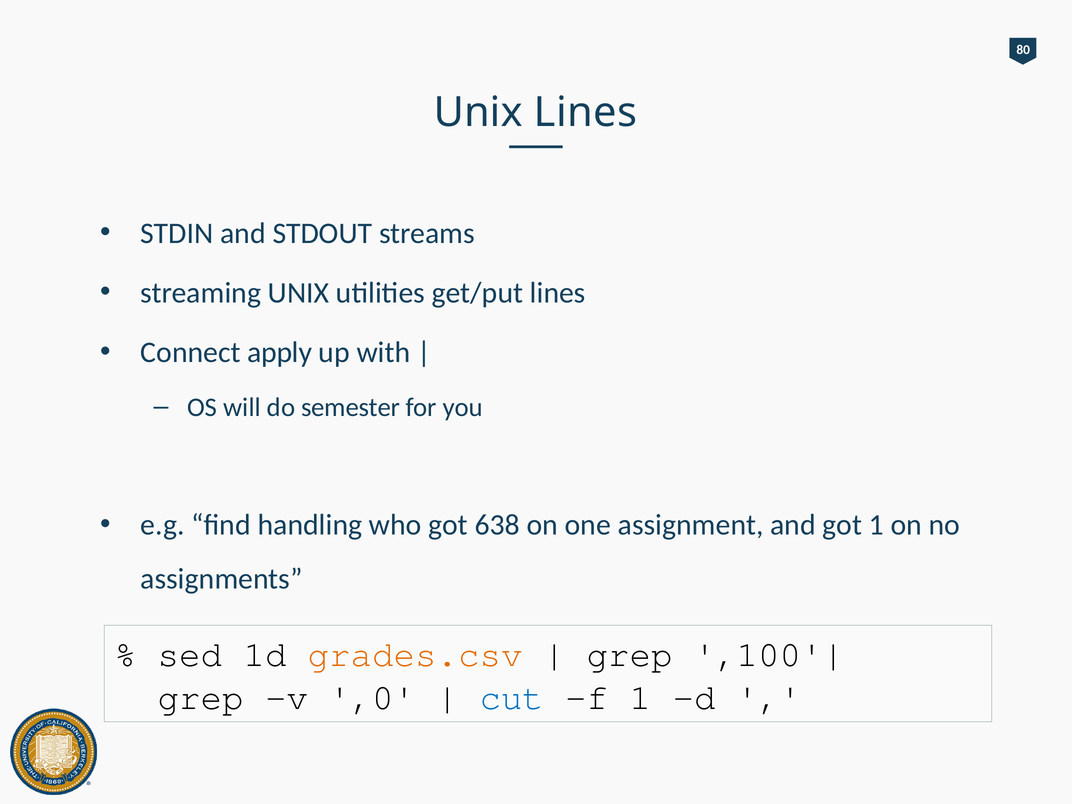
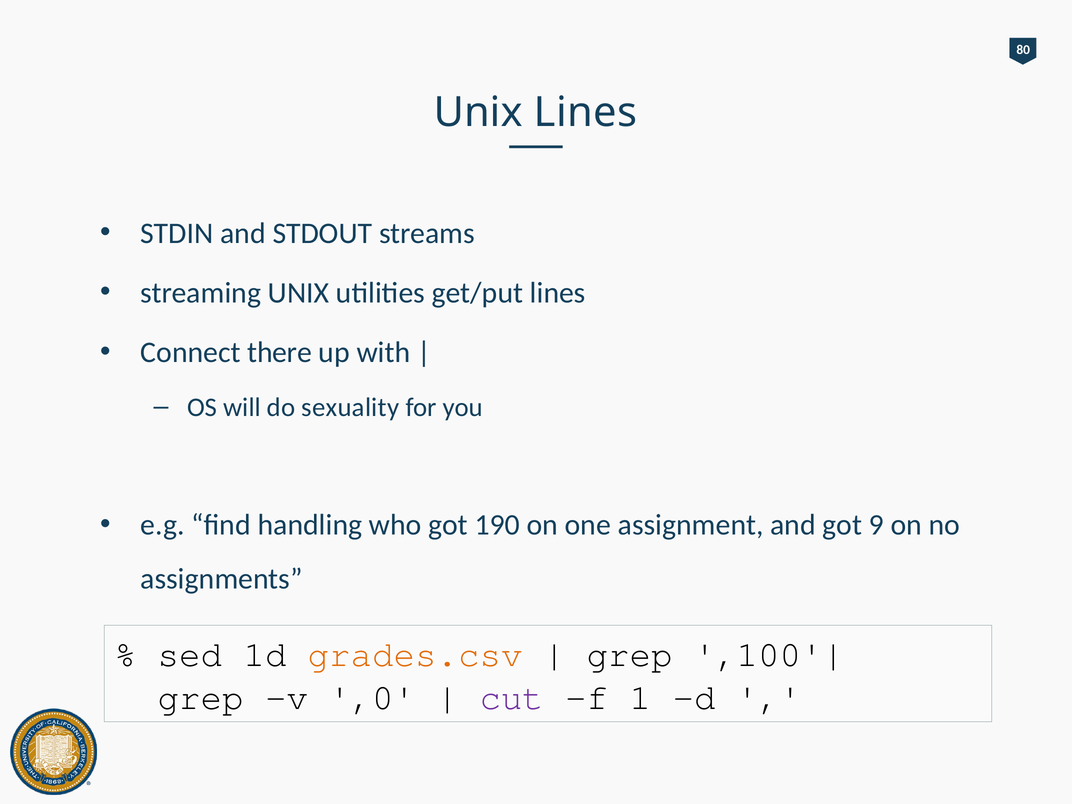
apply: apply -> there (280, 352)
semester: semester -> sexuality (350, 408)
638: 638 -> 190 (497, 525)
got 1: 1 -> 9 (876, 525)
cut colour: blue -> purple (512, 697)
